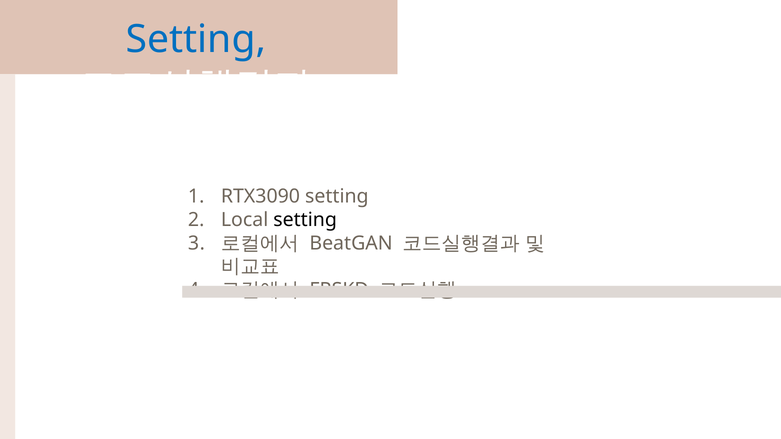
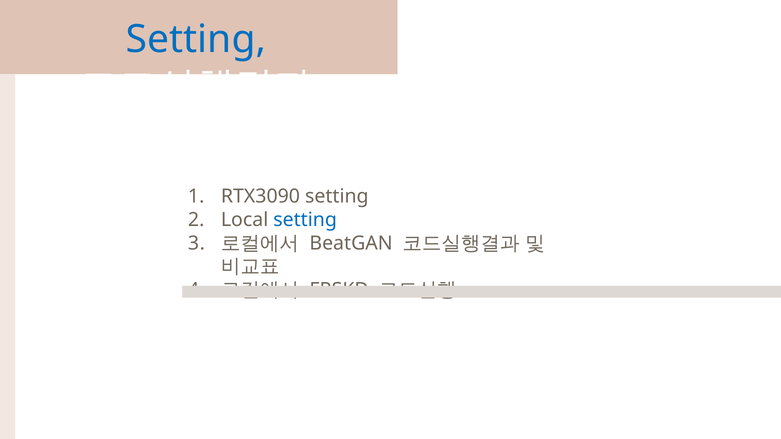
setting colour: black -> blue (305, 220)
